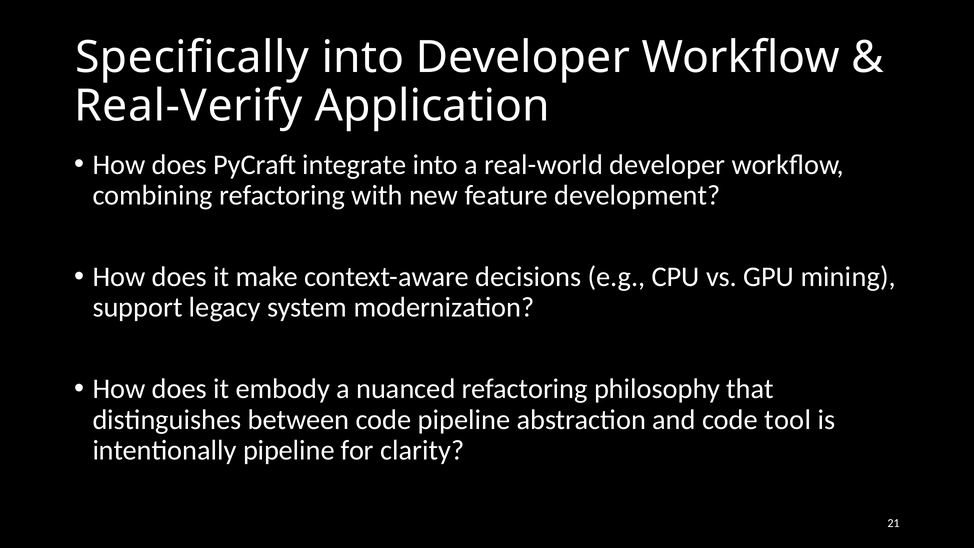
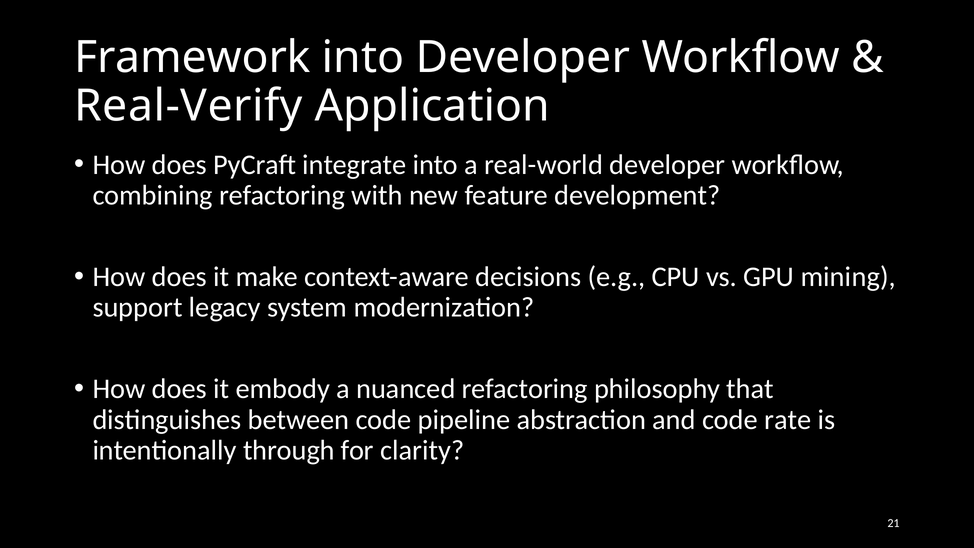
Specifically: Specifically -> Framework (192, 58)
tool: tool -> rate (788, 420)
intentionally pipeline: pipeline -> through (289, 450)
